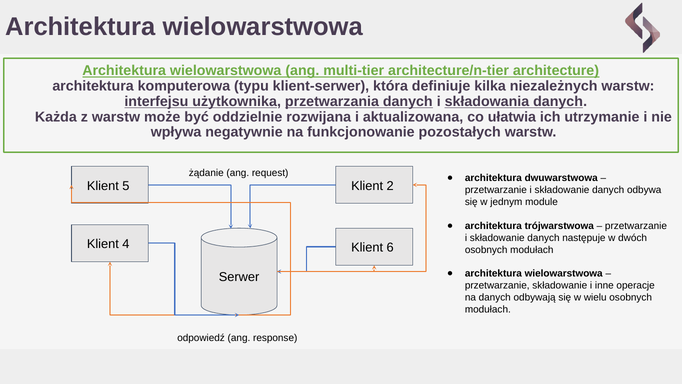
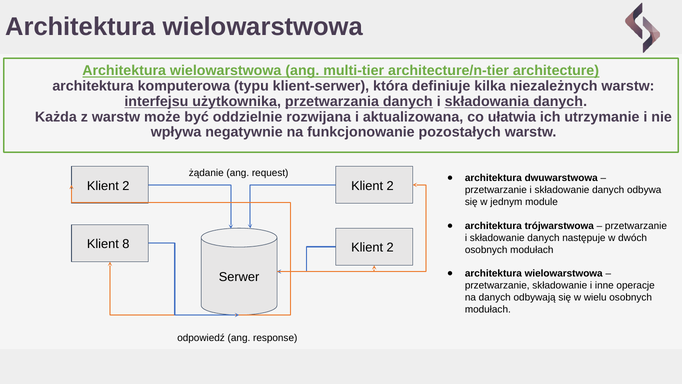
5: 5 -> 2 (126, 186)
4: 4 -> 8 (126, 244)
6: 6 -> 2 (390, 247)
